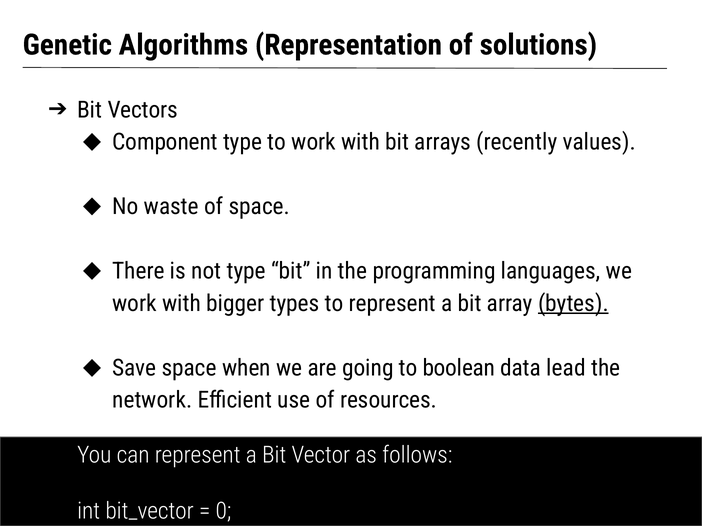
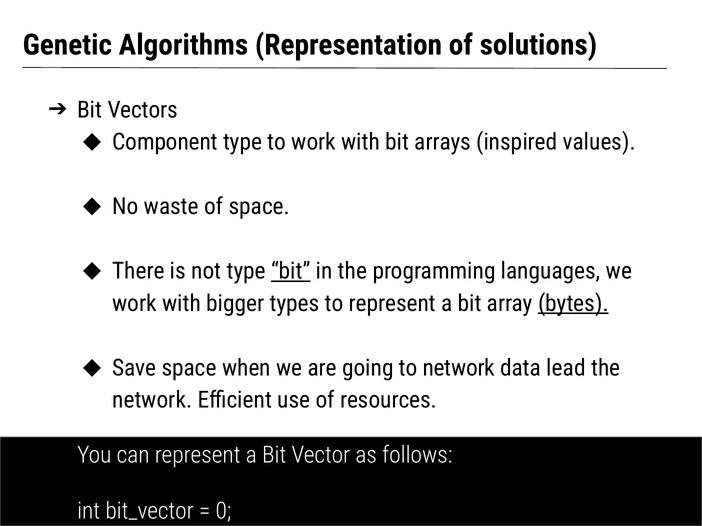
recently: recently -> inspired (517, 142)
bit underline: none -> present (291, 271)
to boolean: boolean -> network (459, 368)
